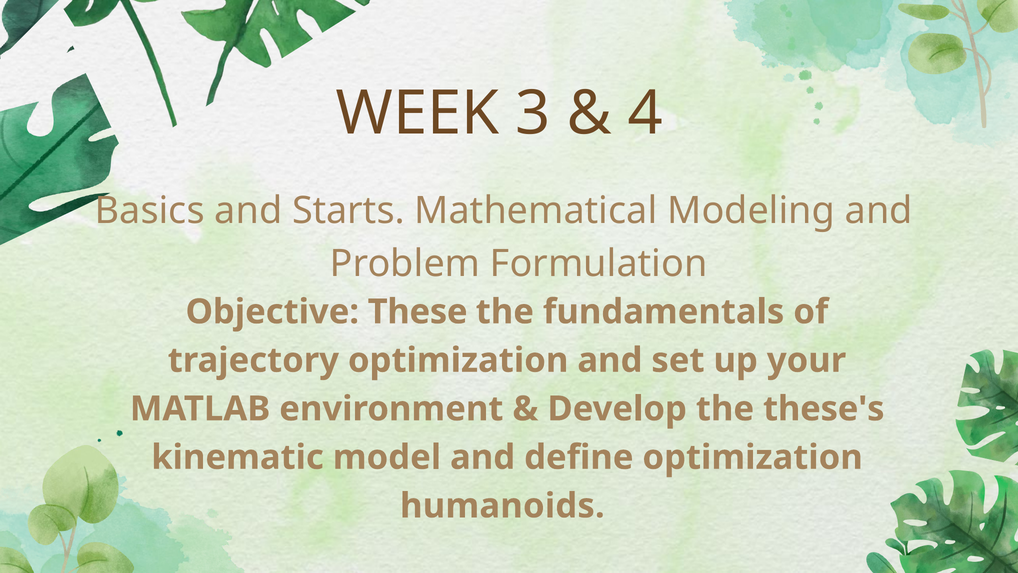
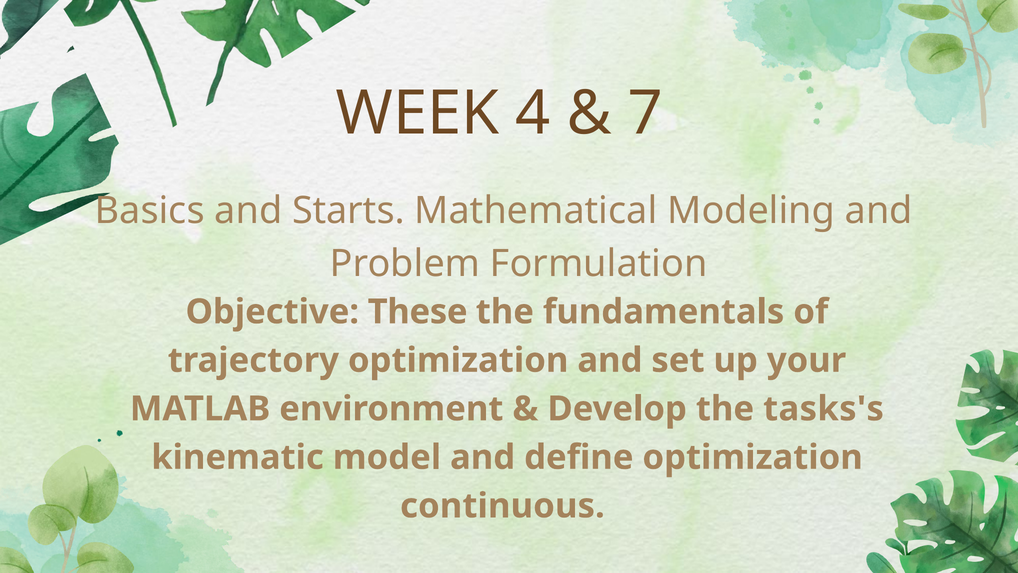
3: 3 -> 4 (533, 113)
4: 4 -> 7 (645, 113)
these's: these's -> tasks's (823, 409)
humanoids: humanoids -> continuous (502, 506)
